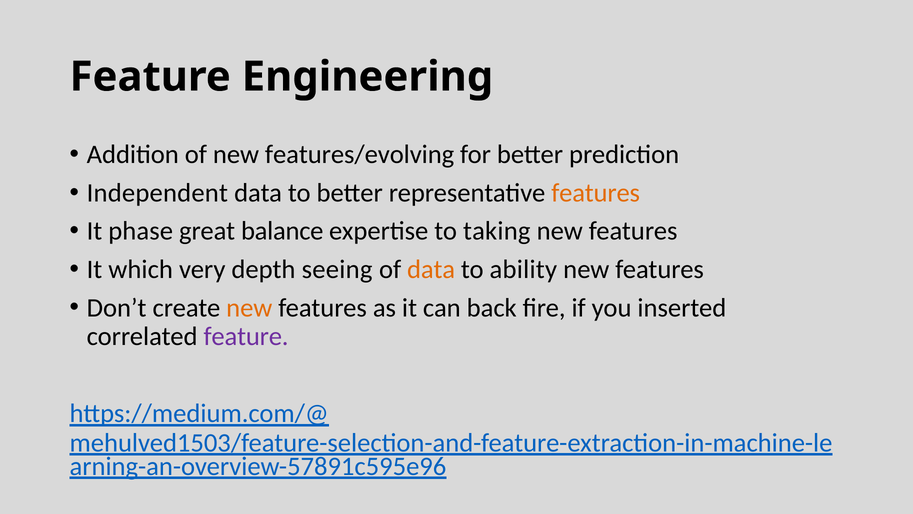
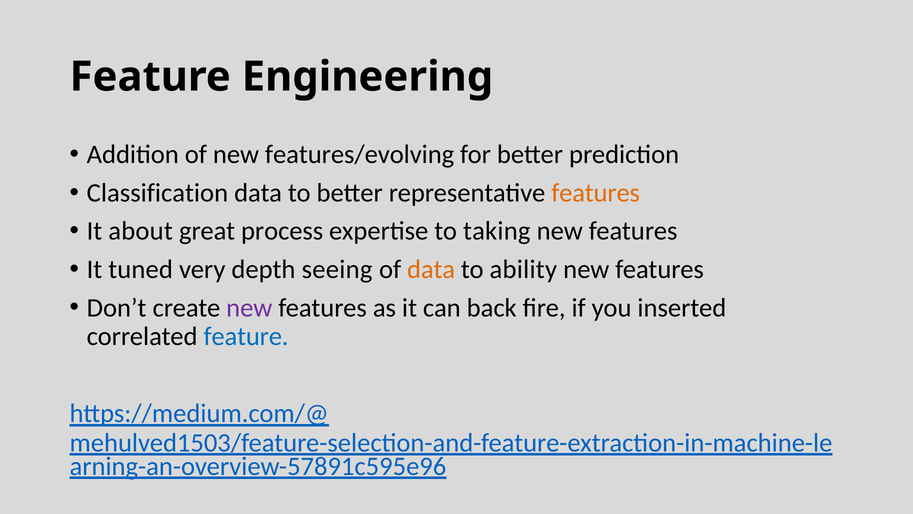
Independent: Independent -> Classification (157, 193)
phase: phase -> about (141, 231)
balance: balance -> process (282, 231)
which: which -> tuned (141, 269)
new colour: orange -> purple (249, 307)
feature colour: purple -> blue (246, 336)
